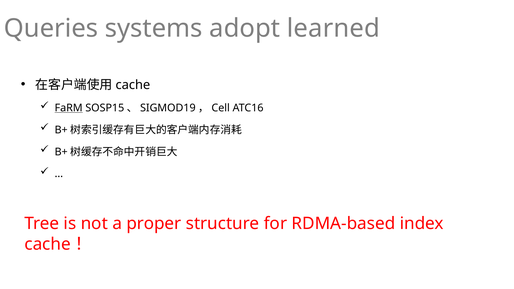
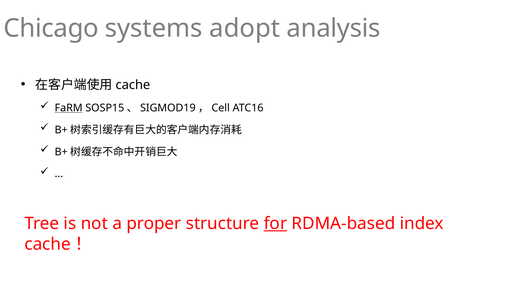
Queries: Queries -> Chicago (51, 28)
learned: learned -> analysis (334, 28)
for underline: none -> present (275, 224)
